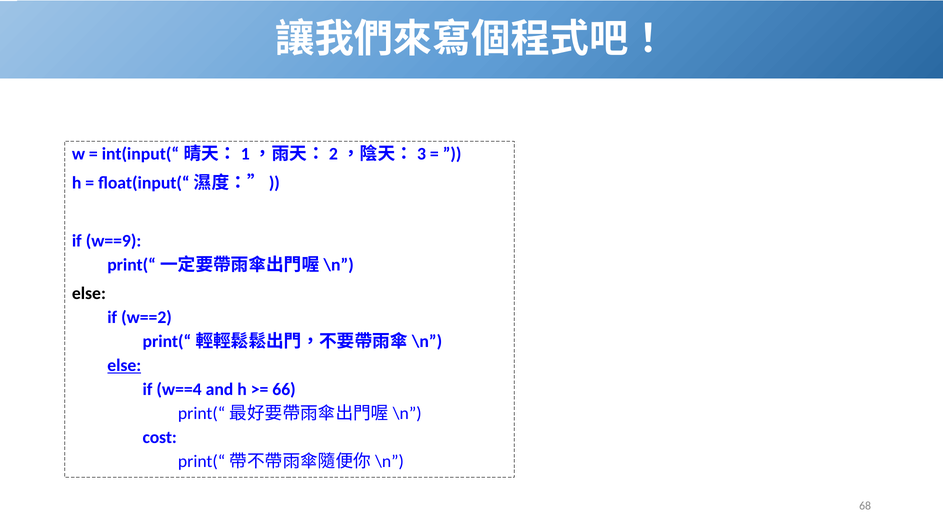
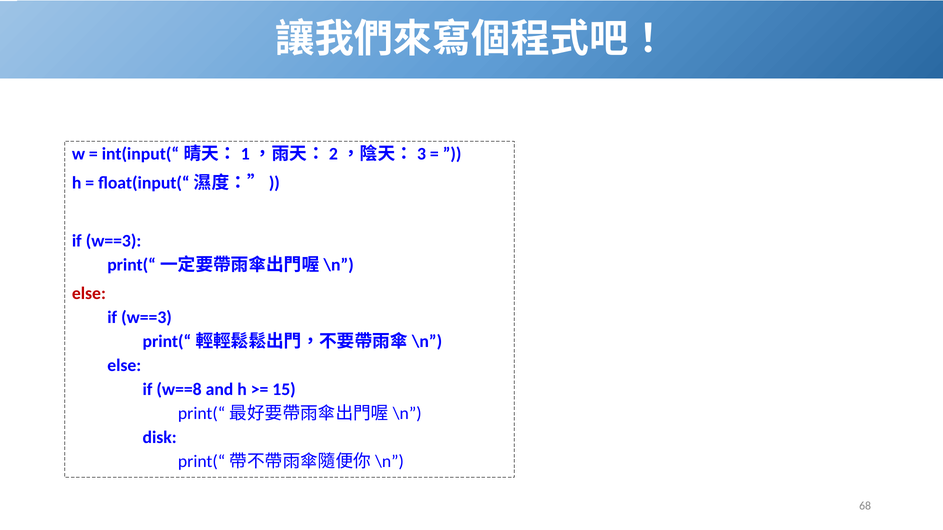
w==9: w==9 -> w==3 (114, 241)
else colour: black -> red (89, 294)
w==2: w==2 -> w==3 (146, 318)
else underline: present -> none (124, 366)
w==4: w==4 -> w==8 (179, 390)
66: 66 -> 15 (284, 390)
cost: cost -> disk (160, 438)
